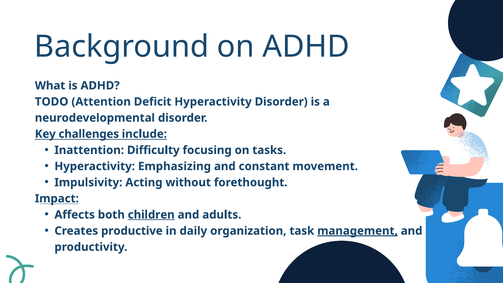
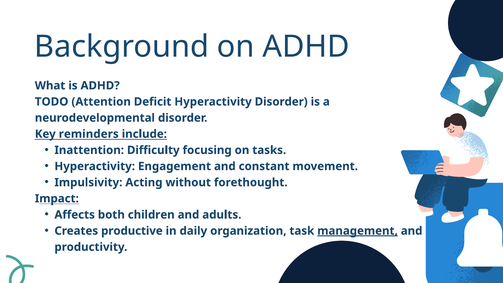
challenges: challenges -> reminders (89, 134)
Emphasizing: Emphasizing -> Engagement (175, 166)
children underline: present -> none (151, 215)
